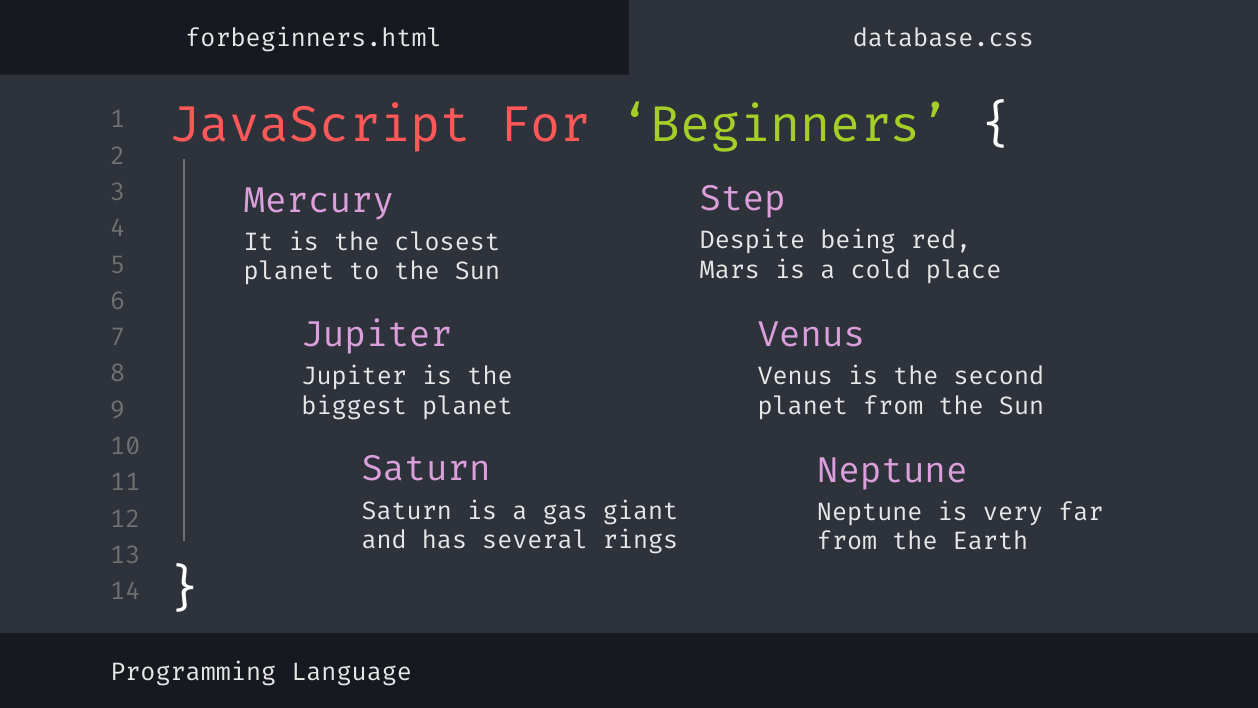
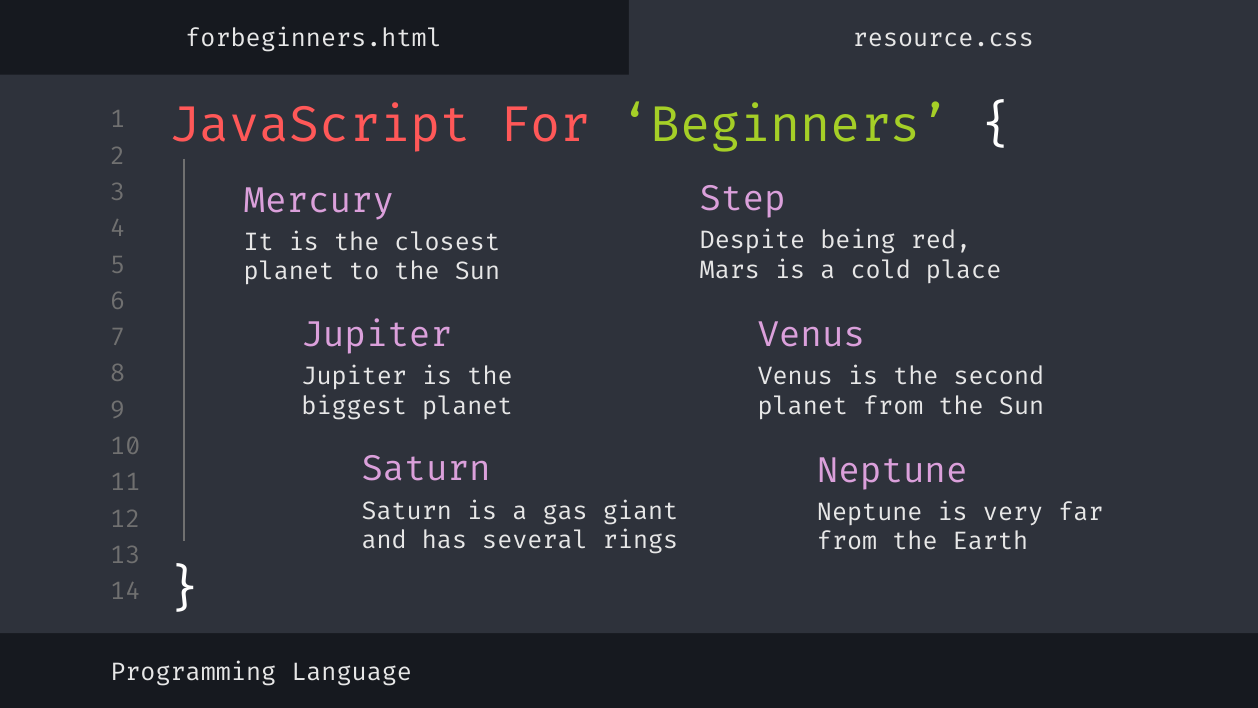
database.css: database.css -> resource.css (943, 39)
